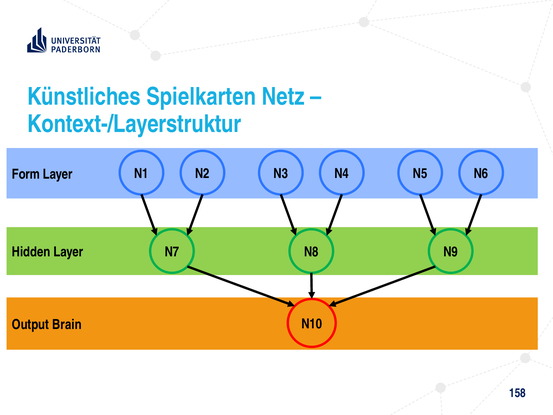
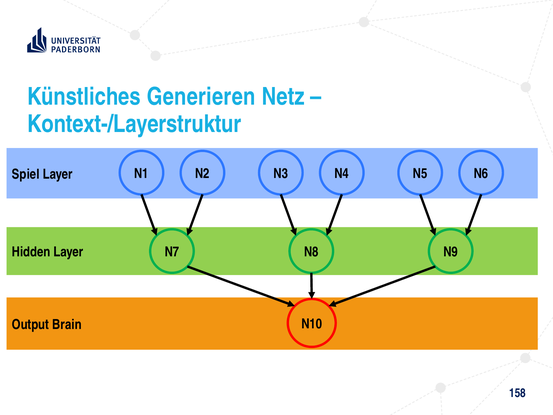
Spielkarten: Spielkarten -> Generieren (201, 97)
Form: Form -> Spiel (26, 174)
